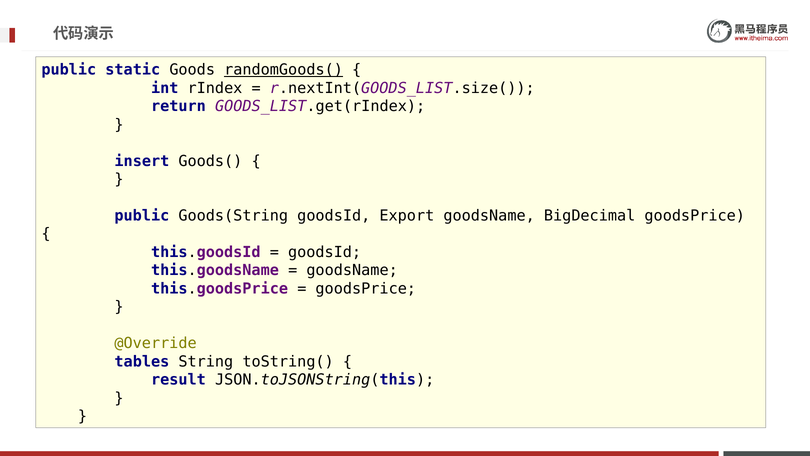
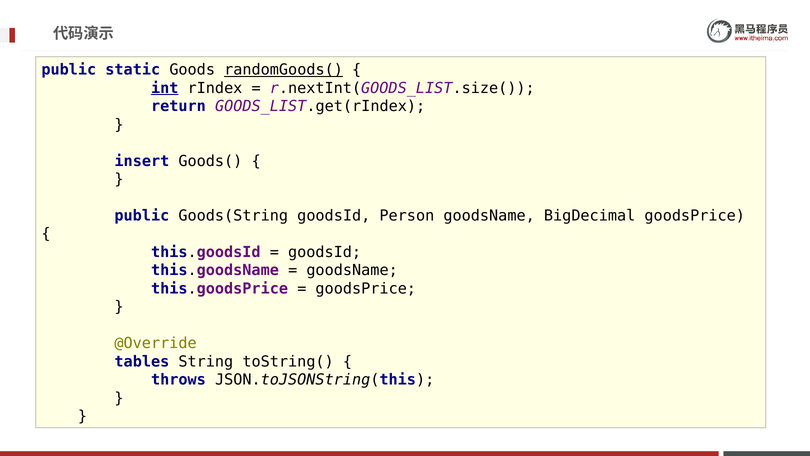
int underline: none -> present (165, 88)
Export: Export -> Person (407, 216)
result: result -> throws (178, 380)
